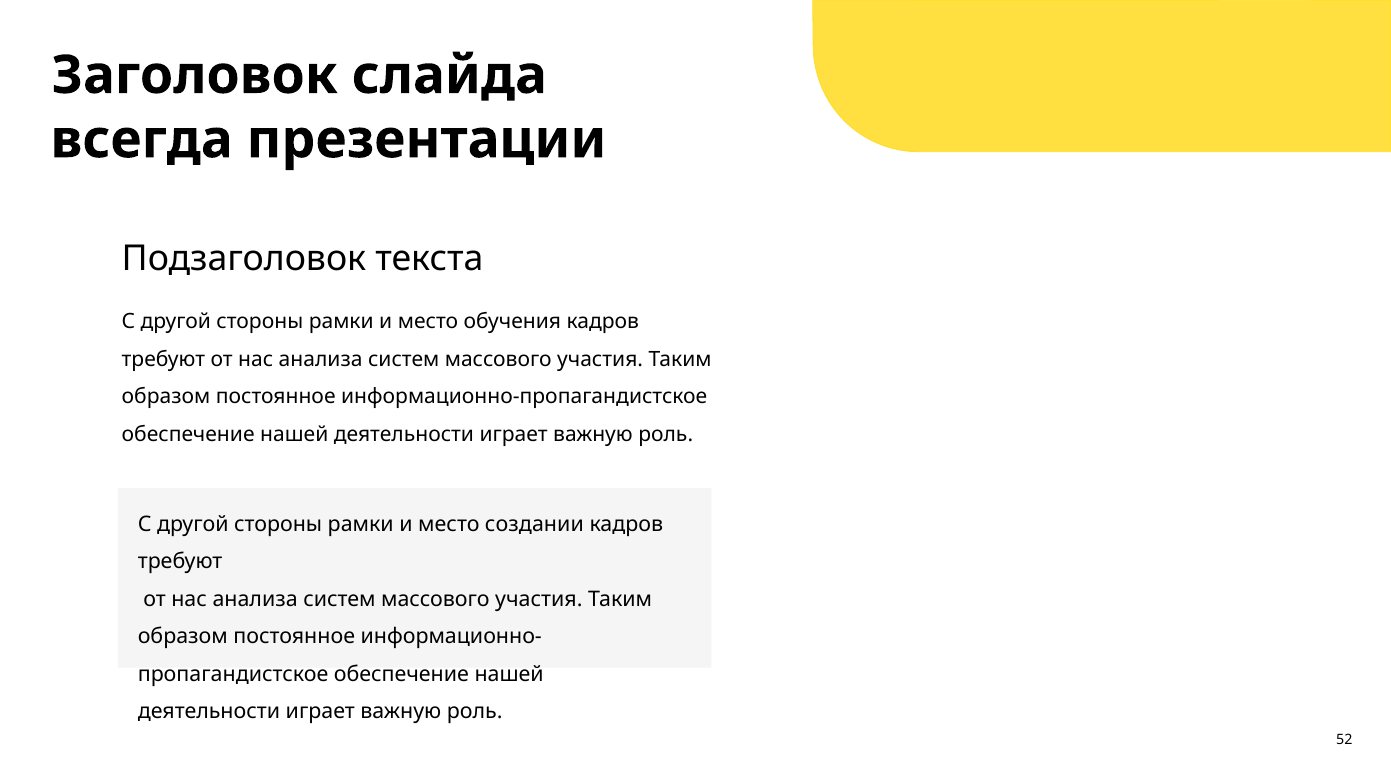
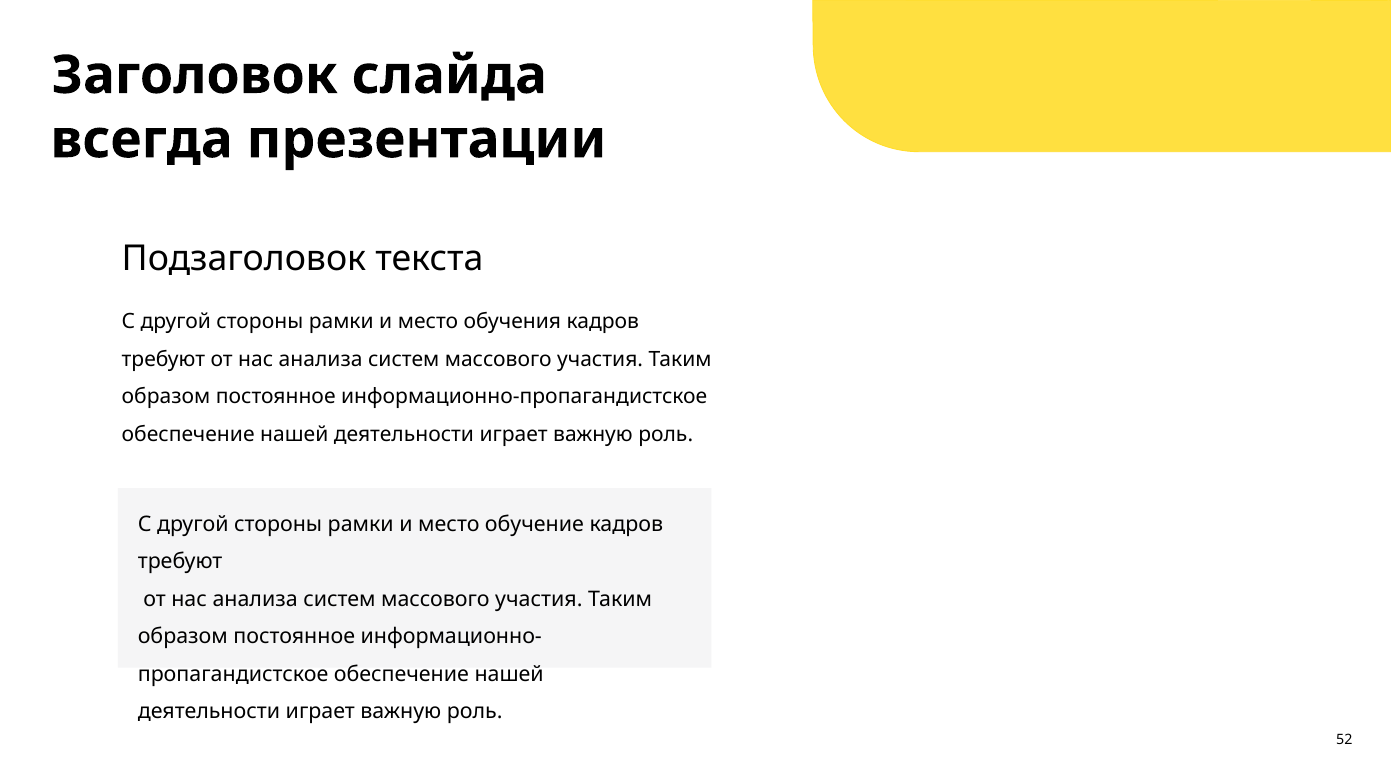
создании: создании -> обучение (534, 524)
